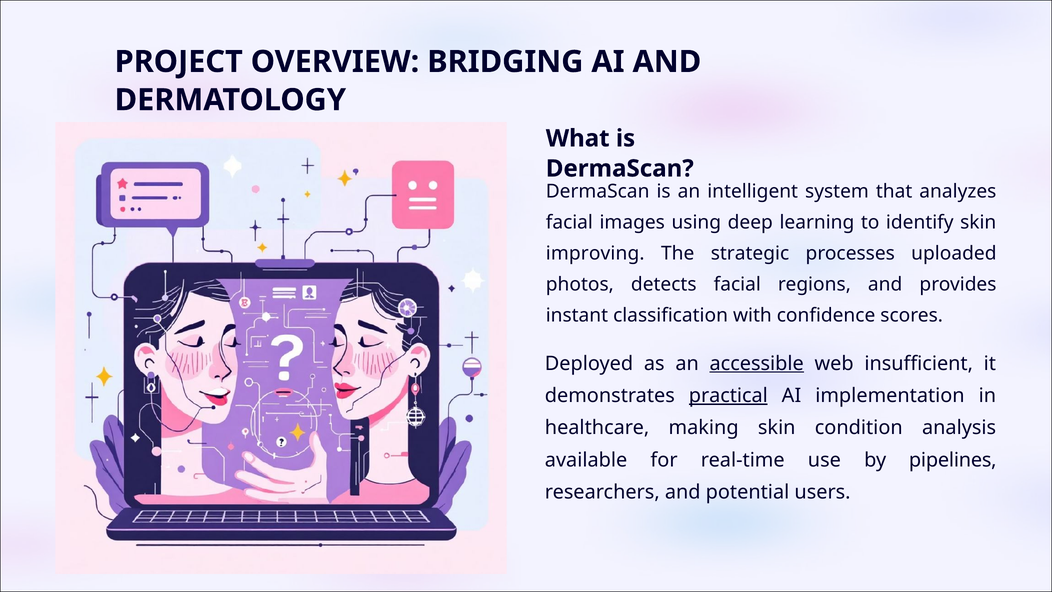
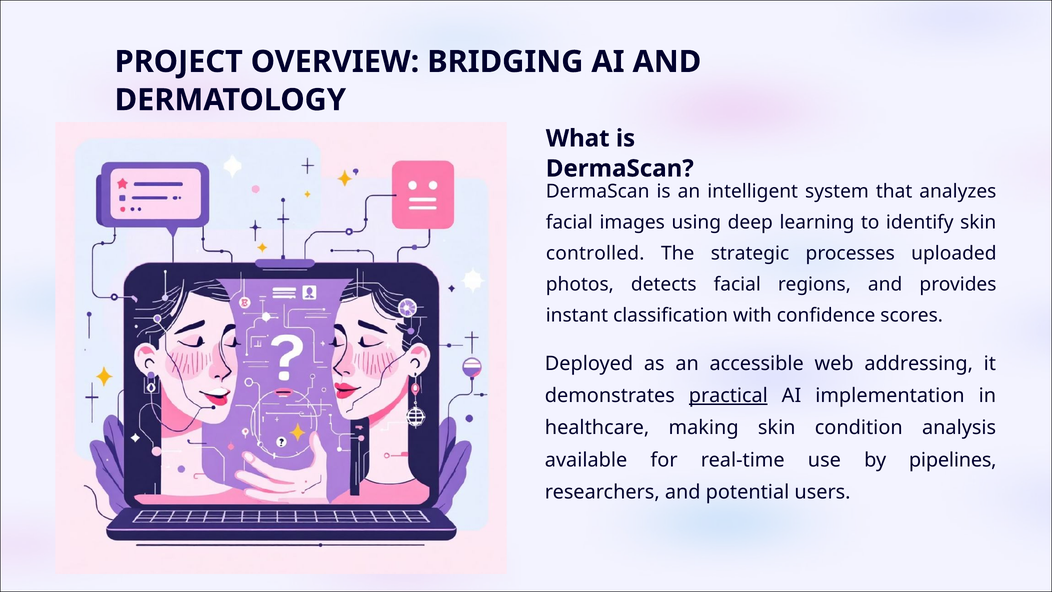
improving: improving -> controlled (595, 253)
accessible underline: present -> none (757, 363)
insufficient: insufficient -> addressing (919, 363)
